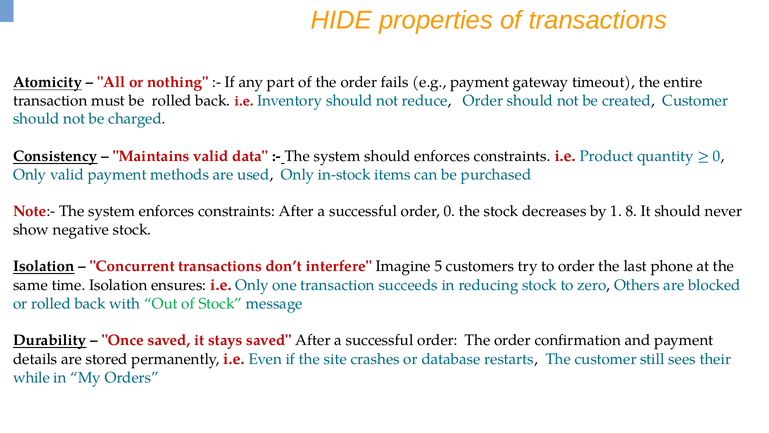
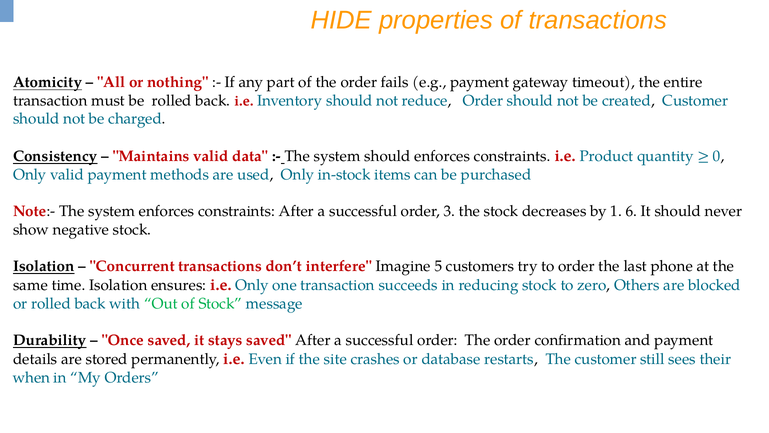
order 0: 0 -> 3 (449, 211)
8: 8 -> 6 (631, 211)
while: while -> when (32, 377)
